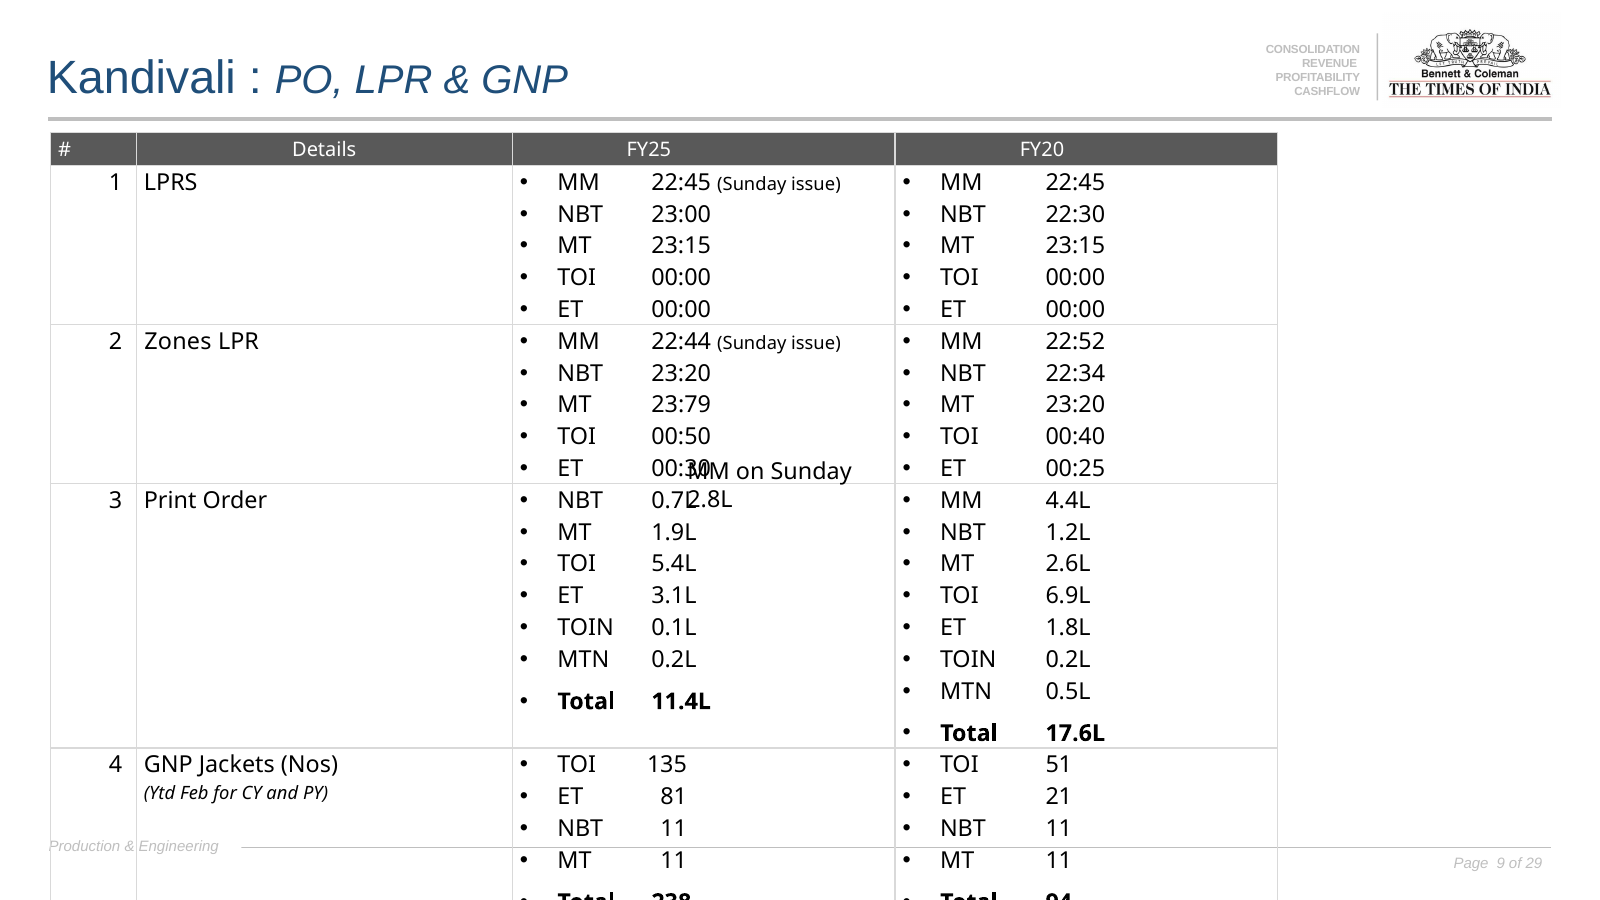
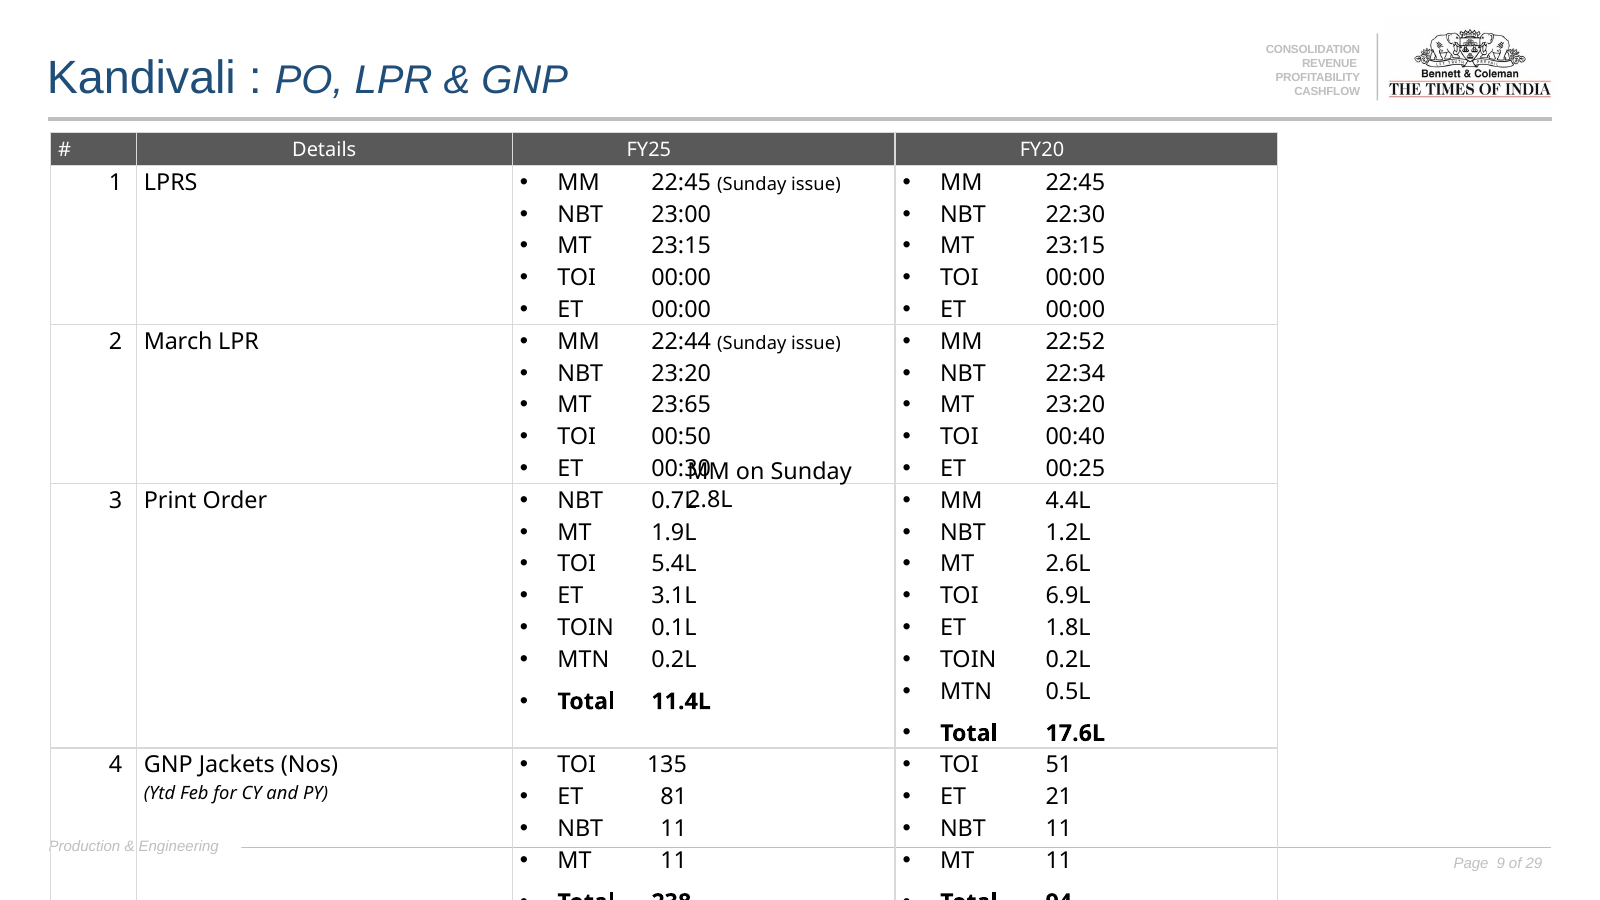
Zones: Zones -> March (178, 342)
23:79: 23:79 -> 23:65 (681, 405)
